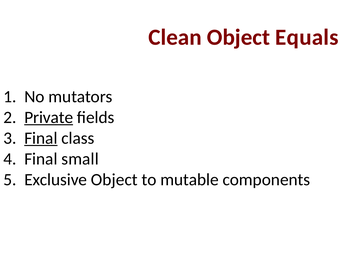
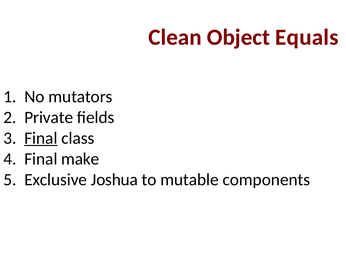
Private underline: present -> none (49, 118)
small: small -> make (80, 159)
Exclusive Object: Object -> Joshua (114, 180)
